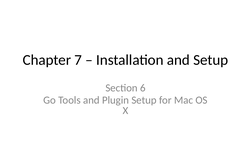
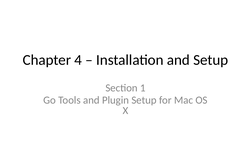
7: 7 -> 4 (78, 60)
6: 6 -> 1 (143, 88)
